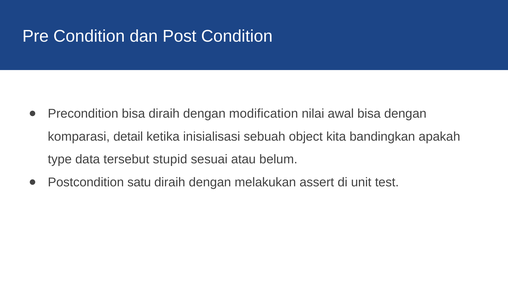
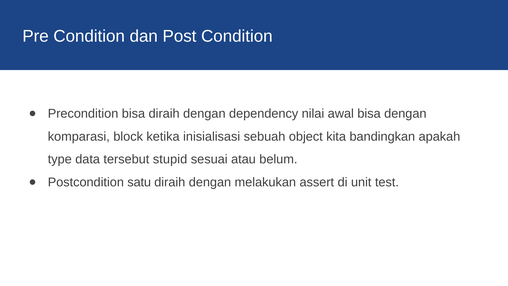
modification: modification -> dependency (264, 114)
detail: detail -> block (128, 136)
